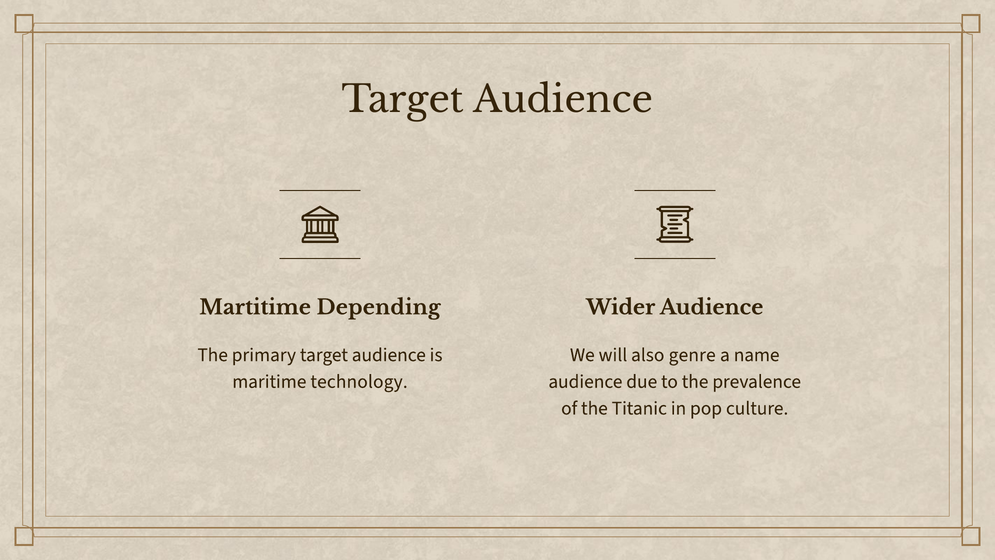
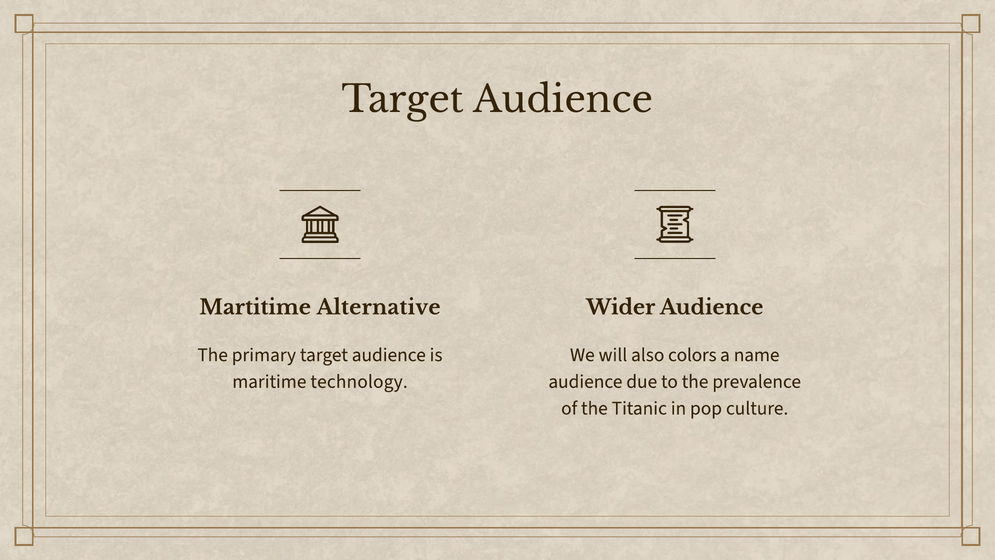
Depending: Depending -> Alternative (379, 307)
genre: genre -> colors (692, 355)
